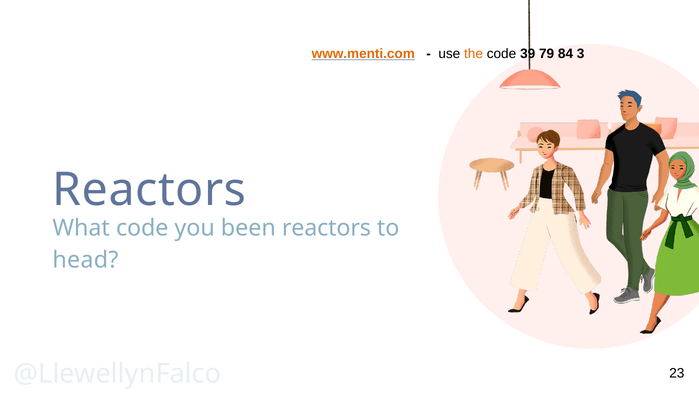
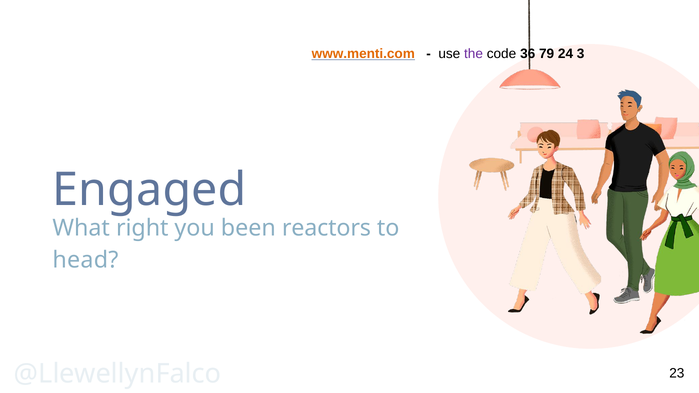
the colour: orange -> purple (474, 54)
39: 39 -> 36 (528, 54)
84: 84 -> 24 (566, 54)
Reactors: Reactors -> Engaged (149, 190)
What code: code -> right (142, 228)
